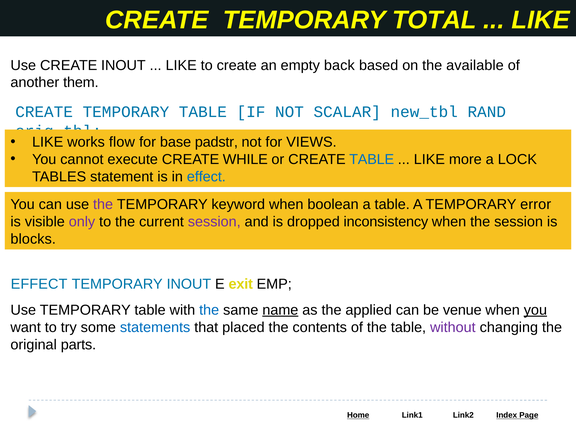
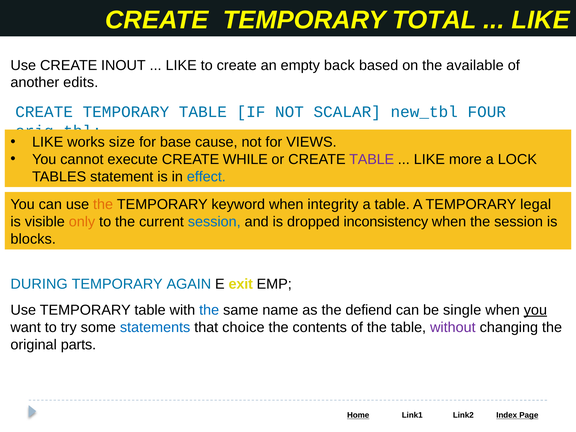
them: them -> edits (81, 83)
RAND: RAND -> FOUR (487, 112)
flow: flow -> size (122, 142)
padstr: padstr -> cause (216, 142)
TABLE colour: blue -> purple (372, 159)
the colour: purple -> orange (103, 204)
boolean: boolean -> integrity (333, 204)
error: error -> legal (536, 204)
only colour: purple -> orange (82, 222)
session colour: purple -> blue (214, 222)
EFFECT: EFFECT -> DURING (39, 284)
TEMPORARY INOUT: INOUT -> AGAIN (189, 284)
name underline: present -> none (280, 310)
applied: applied -> defiend (369, 310)
venue: venue -> single (462, 310)
placed: placed -> choice (243, 327)
